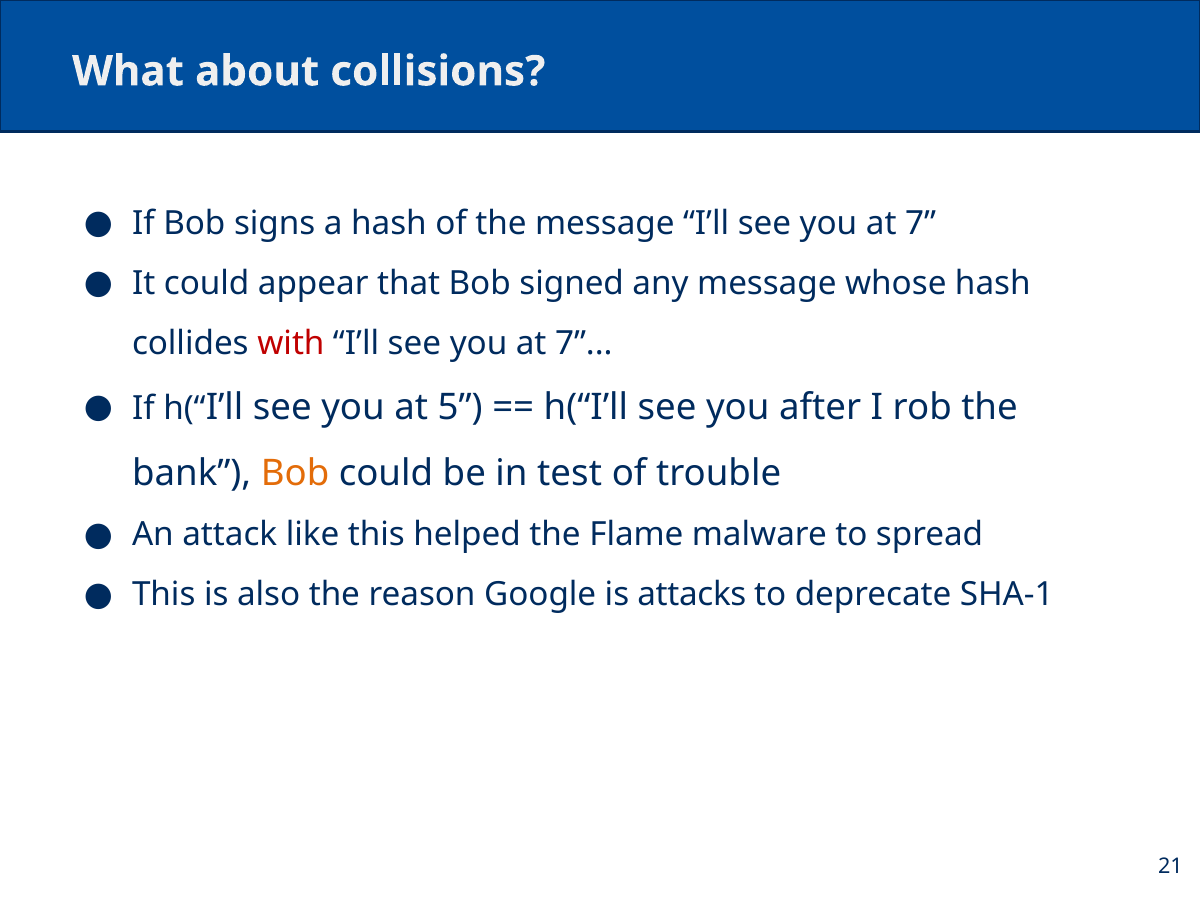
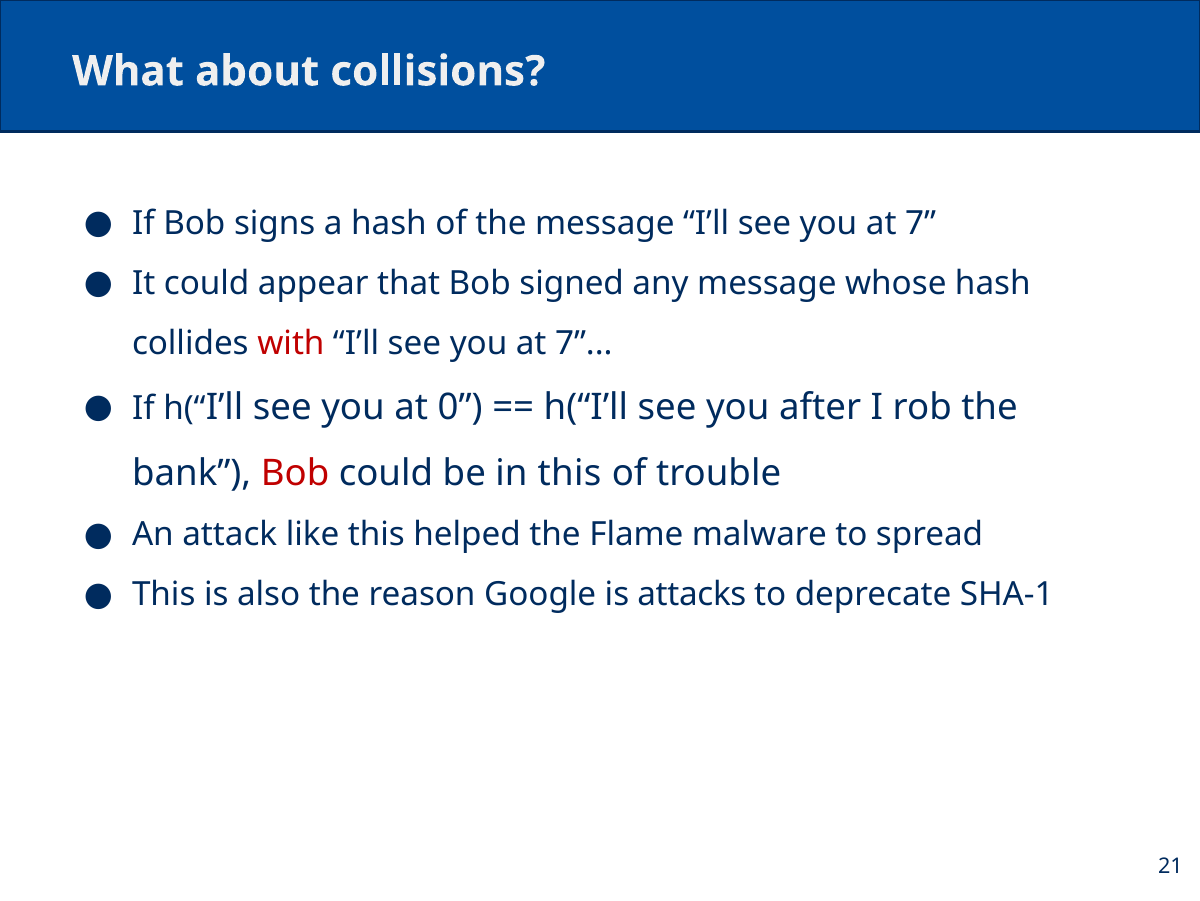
5: 5 -> 0 (460, 407)
Bob colour: orange -> red (295, 473)
in test: test -> this (569, 473)
